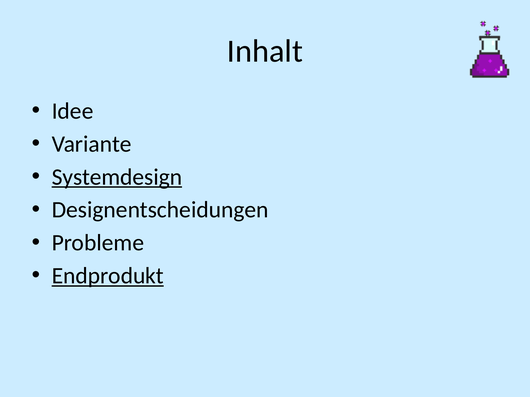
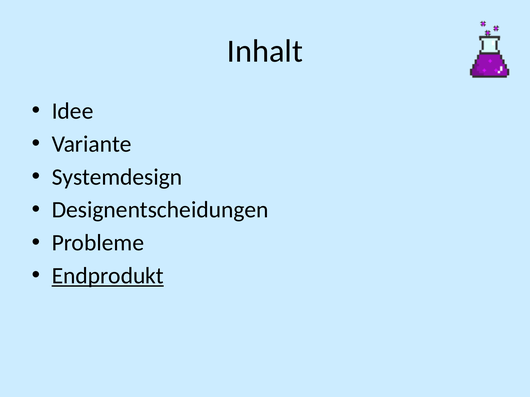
Systemdesign underline: present -> none (117, 177)
